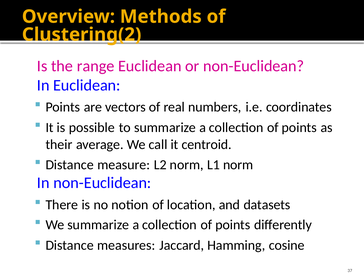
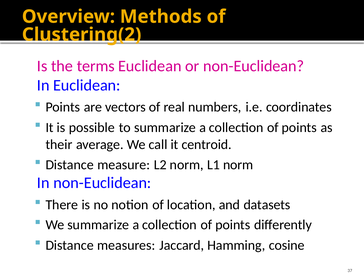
range: range -> terms (96, 66)
